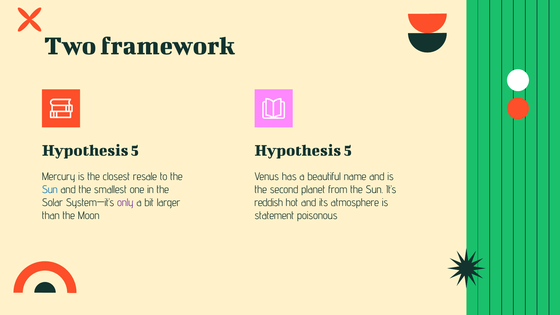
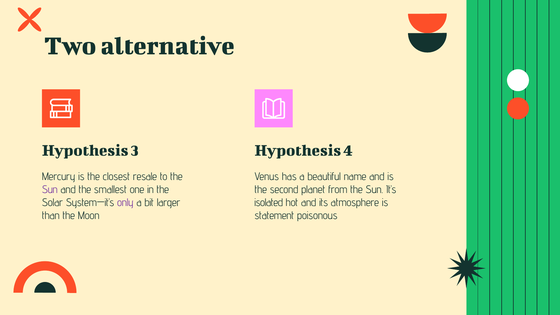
framework: framework -> alternative (168, 45)
5: 5 -> 3 (135, 150)
5: 5 -> 4 (348, 150)
Sun colour: blue -> purple (50, 190)
reddish: reddish -> isolated (269, 203)
